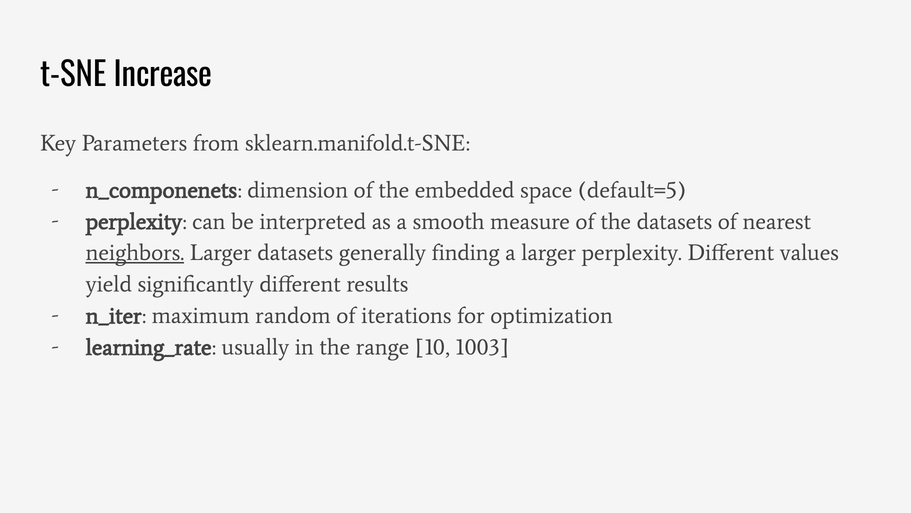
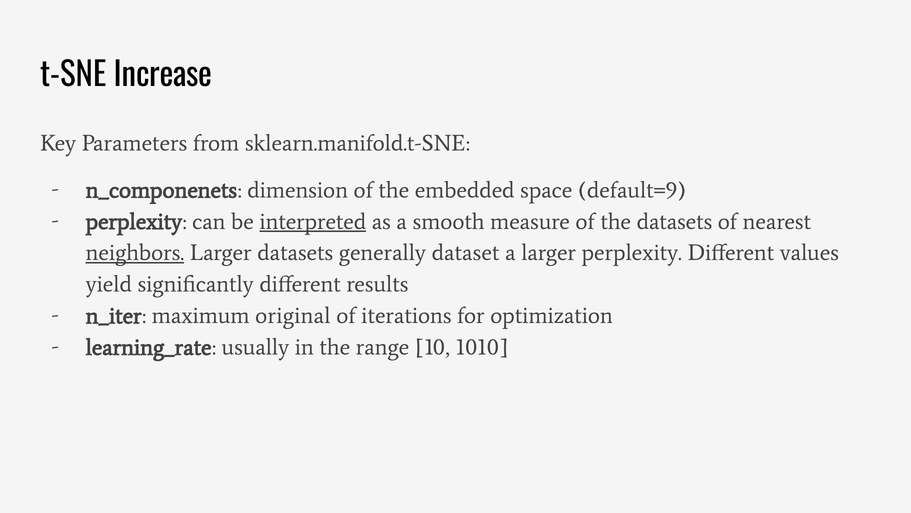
default=5: default=5 -> default=9 (632, 190)
interpreted underline: none -> present (313, 221)
finding: finding -> dataset (466, 253)
random: random -> original (293, 316)
1003: 1003 -> 1010 (482, 347)
